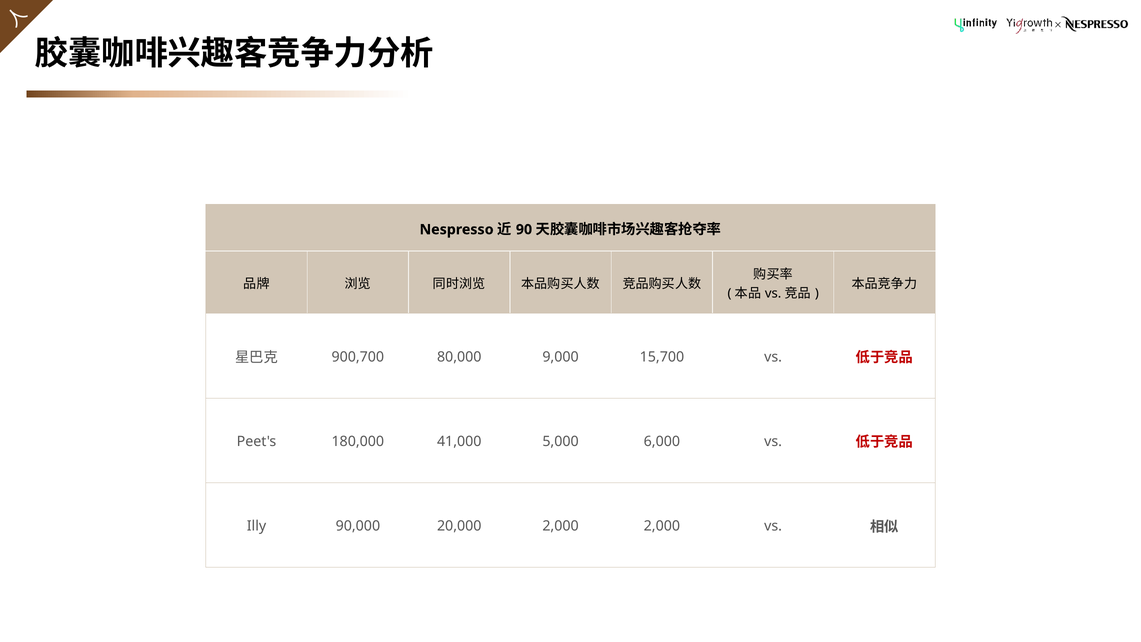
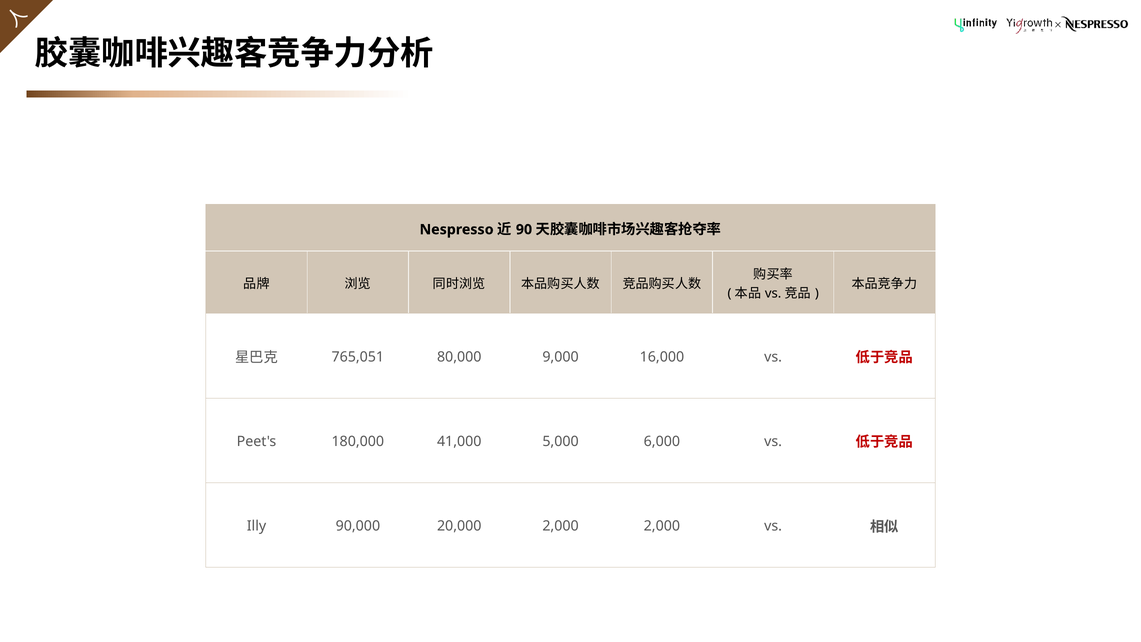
900,700: 900,700 -> 765,051 (358, 357)
15,700: 15,700 -> 16,000 (662, 357)
